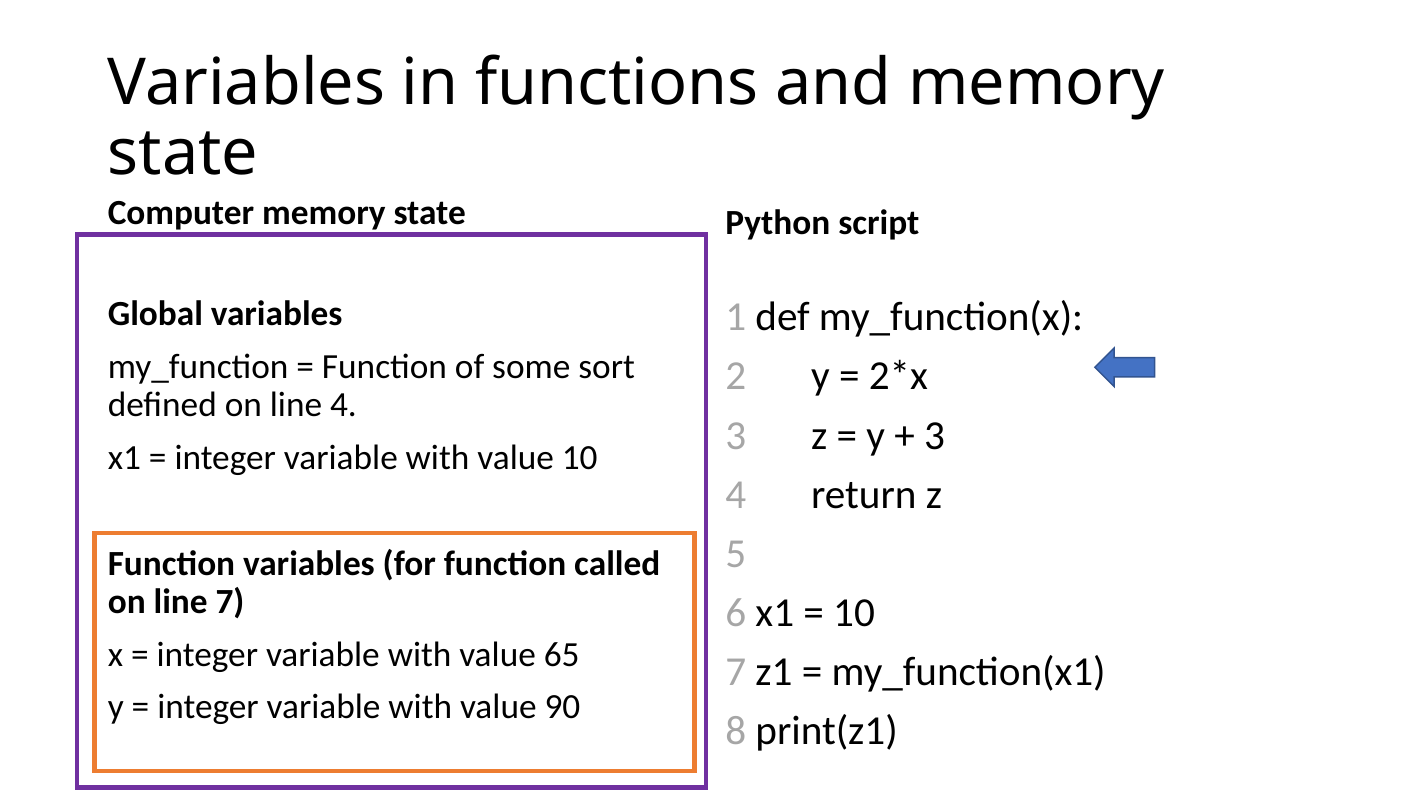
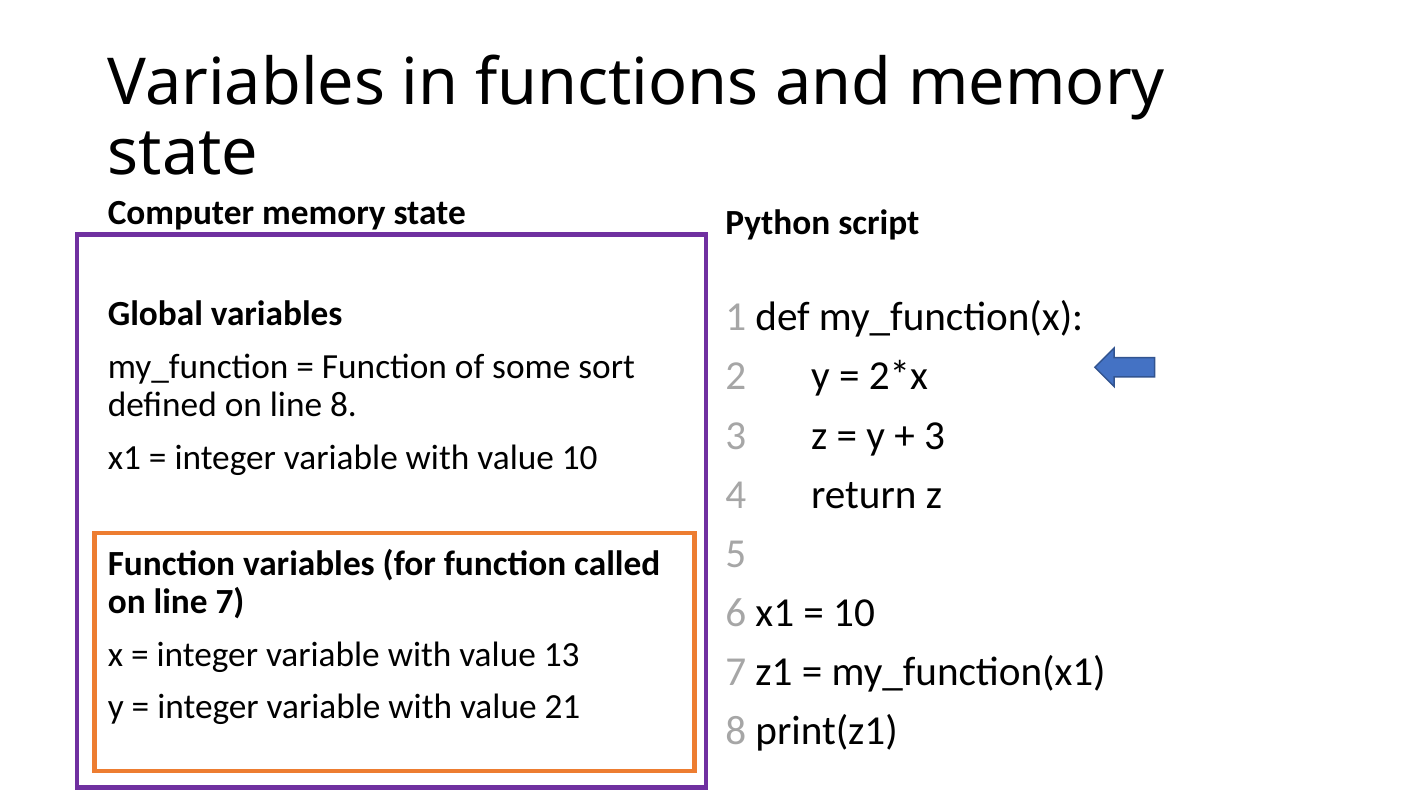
line 4: 4 -> 8 (343, 405)
65: 65 -> 13 (562, 655)
90: 90 -> 21 (562, 707)
